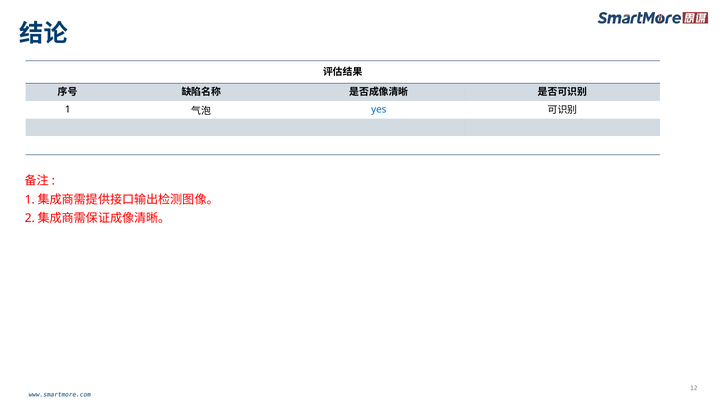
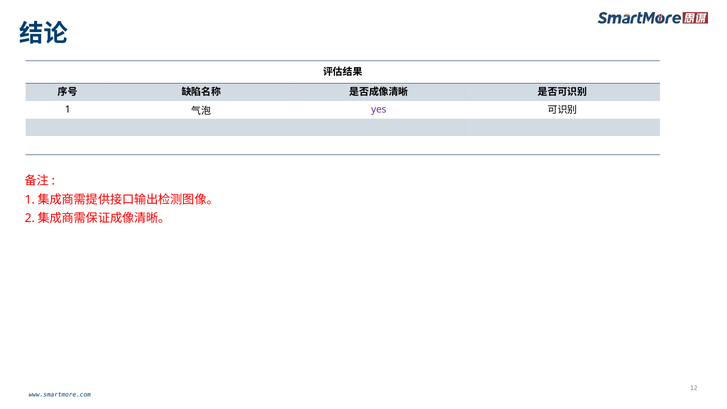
yes colour: blue -> purple (379, 109)
